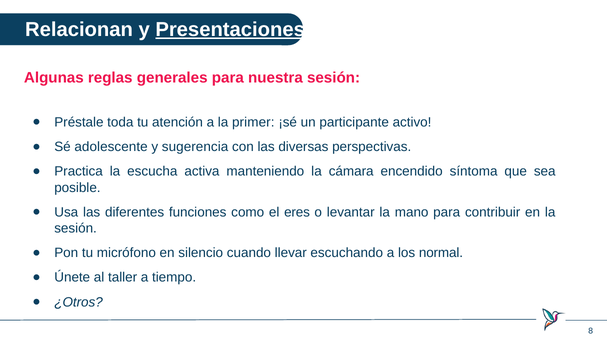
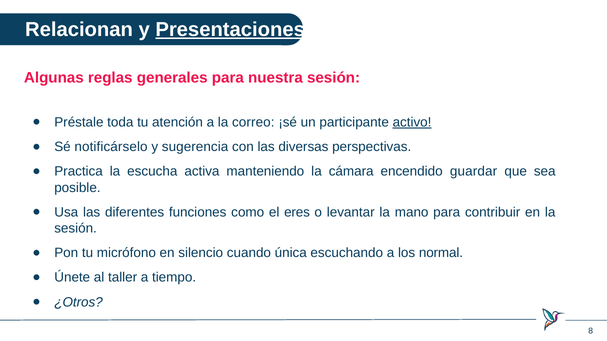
primer: primer -> correo (253, 122)
activo underline: none -> present (412, 122)
adolescente: adolescente -> notificárselo (111, 147)
síntoma: síntoma -> guardar (474, 172)
llevar: llevar -> única (291, 253)
